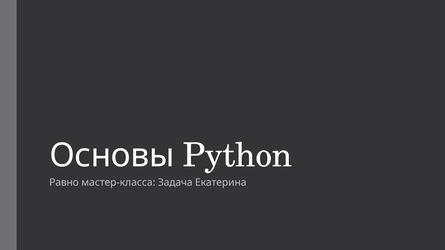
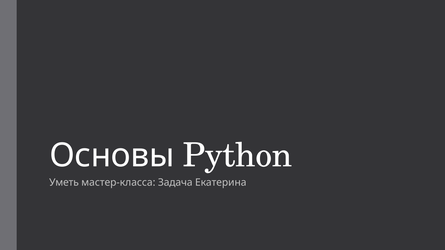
Равно: Равно -> Уметь (64, 183)
